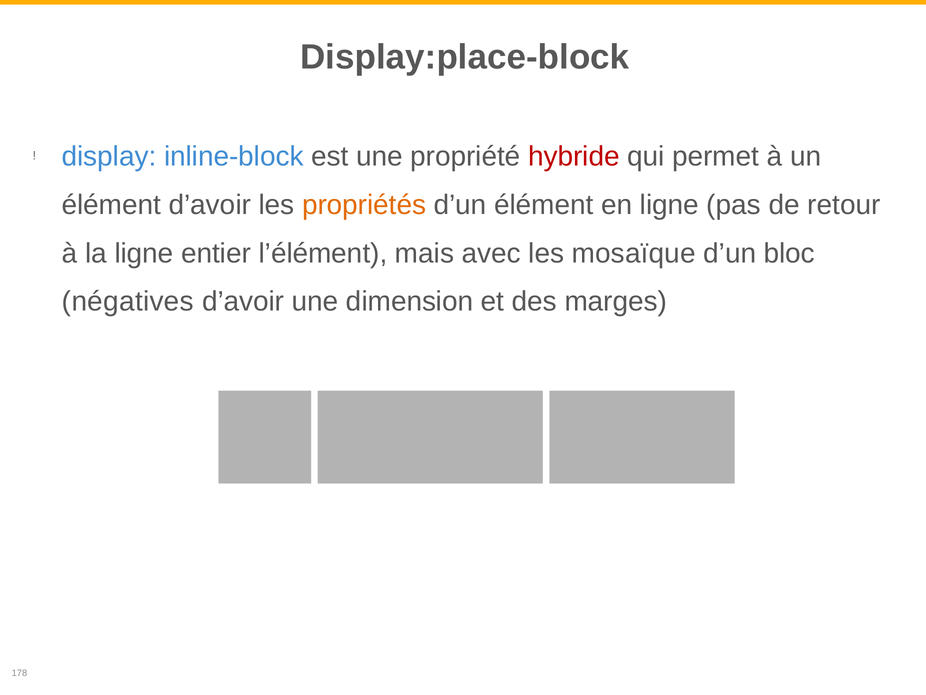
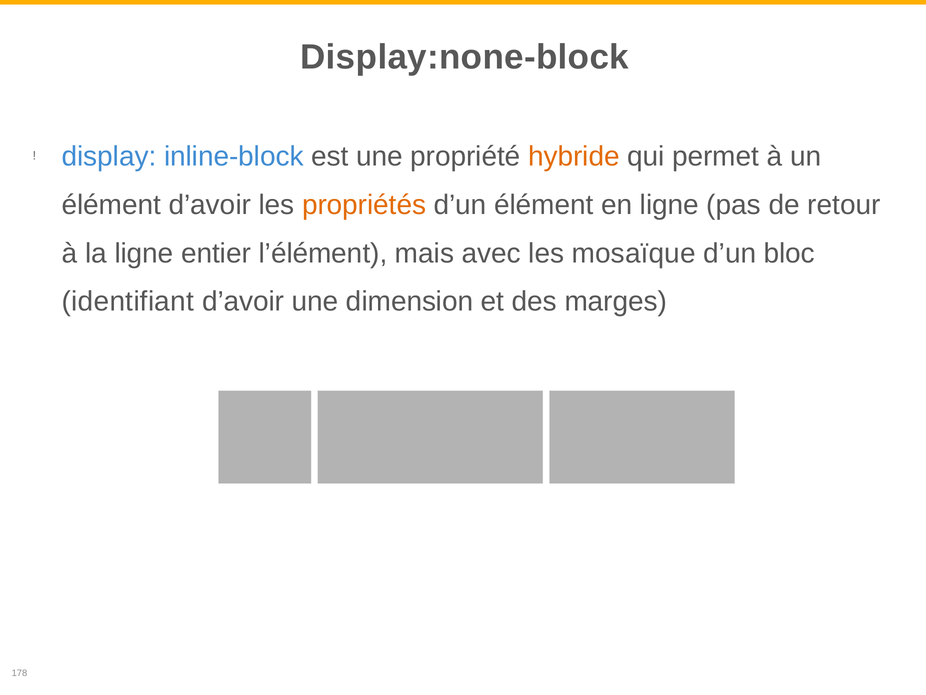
Display:place-block: Display:place-block -> Display:none-block (465, 57)
hybride colour: red -> orange (574, 156)
négatives: négatives -> identifiant (128, 302)
